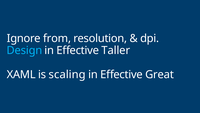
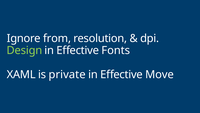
Design colour: light blue -> light green (24, 50)
Taller: Taller -> Fonts (116, 50)
scaling: scaling -> private (67, 74)
Great: Great -> Move (160, 74)
